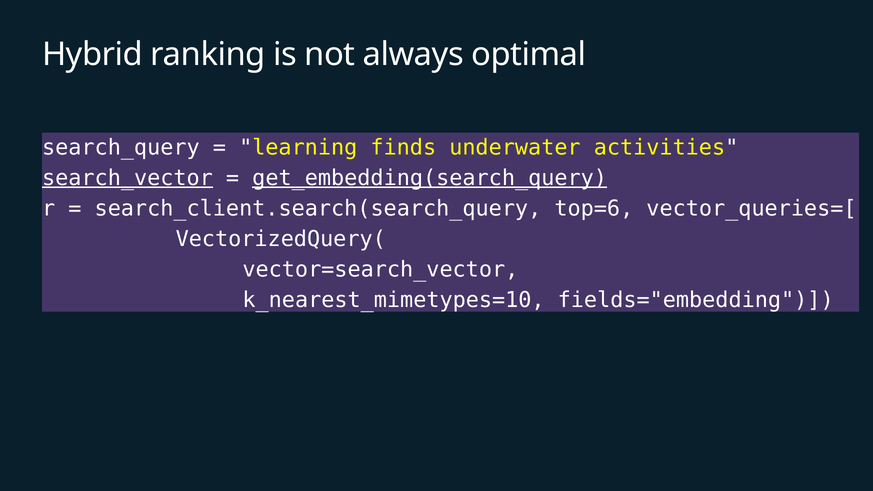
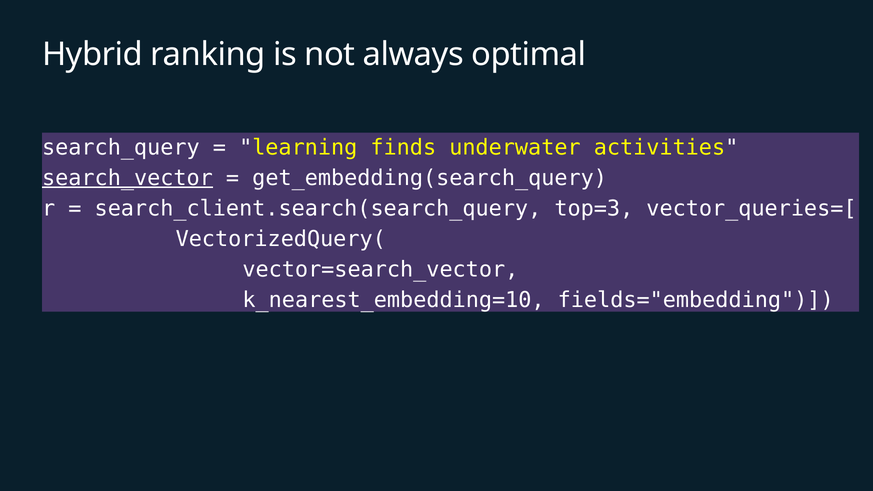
get_embedding(search_query underline: present -> none (430, 178)
top=6: top=6 -> top=3 (594, 208)
k_nearest_mimetypes=10: k_nearest_mimetypes=10 -> k_nearest_embedding=10 (394, 300)
